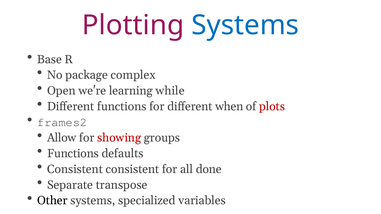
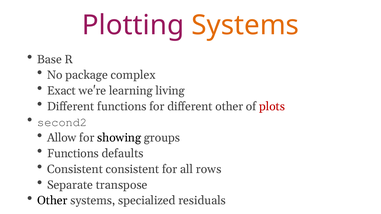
Systems colour: blue -> orange (245, 25)
Open: Open -> Exact (61, 91)
while: while -> living (170, 91)
different when: when -> other (229, 107)
frames2: frames2 -> second2 (62, 122)
showing colour: red -> black (119, 138)
done: done -> rows (209, 169)
variables: variables -> residuals (202, 201)
